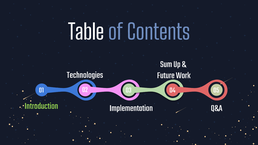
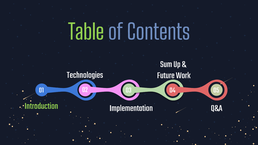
Table colour: white -> light green (86, 33)
